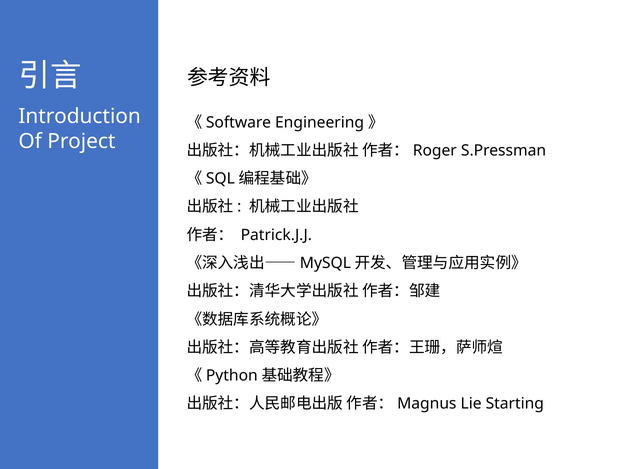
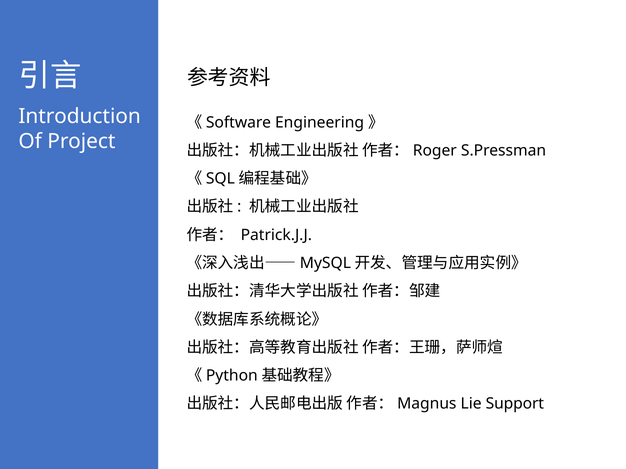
Starting: Starting -> Support (515, 404)
